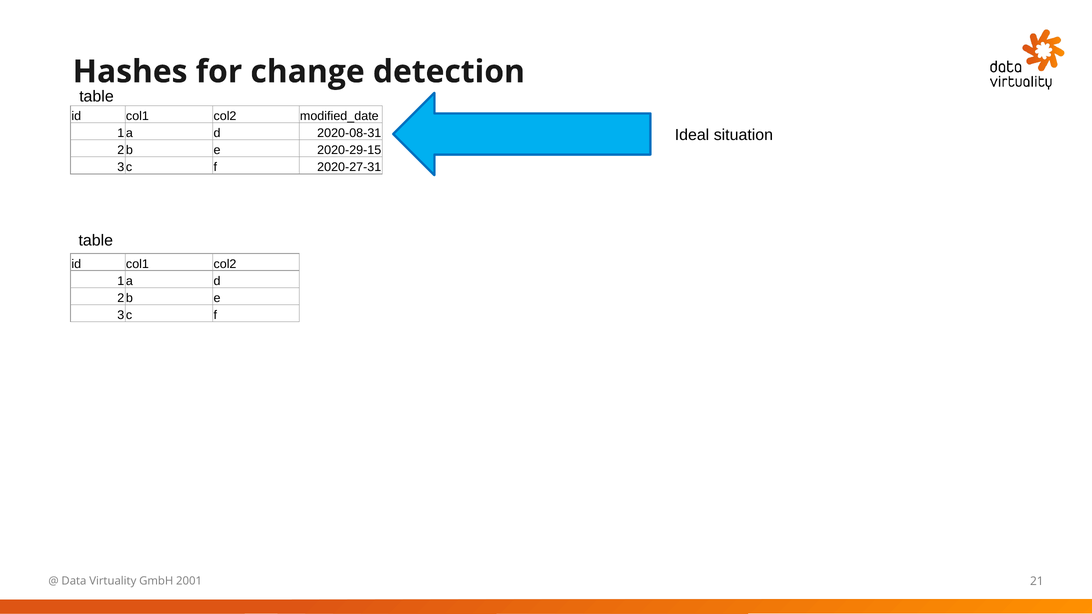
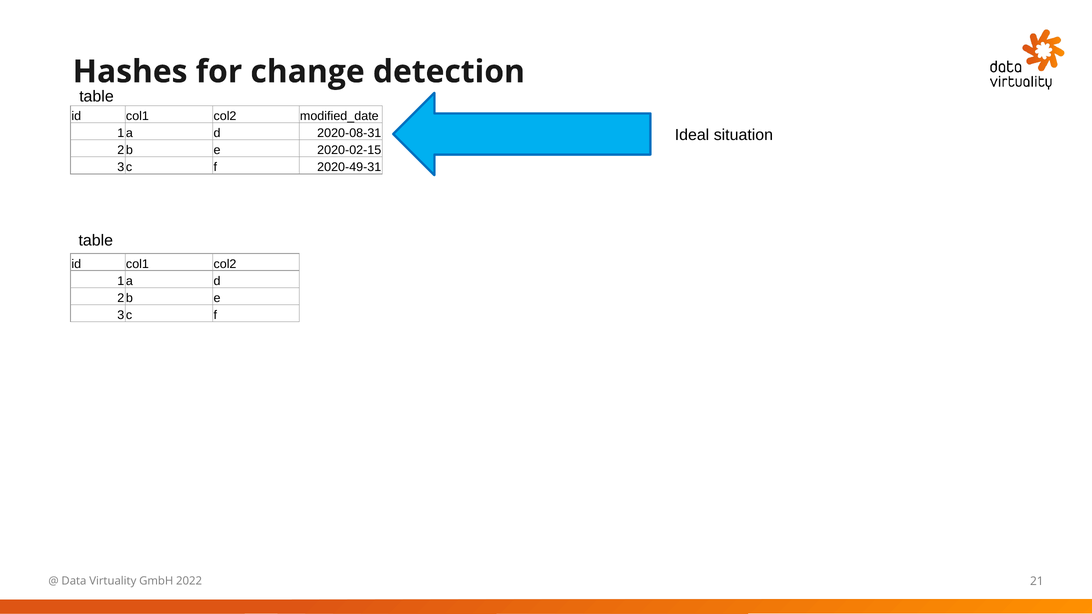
2020-29-15: 2020-29-15 -> 2020-02-15 (349, 150)
2020-27-31: 2020-27-31 -> 2020-49-31 (349, 167)
2001: 2001 -> 2022 (189, 581)
